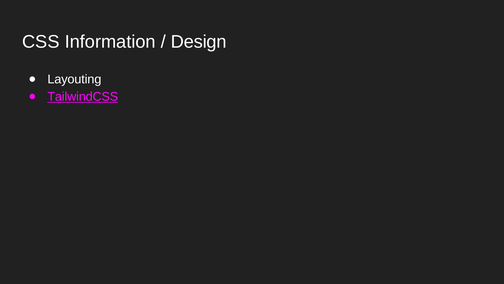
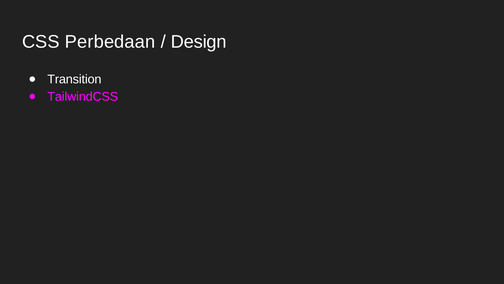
Information: Information -> Perbedaan (110, 42)
Layouting: Layouting -> Transition (74, 79)
TailwindCSS underline: present -> none (83, 97)
